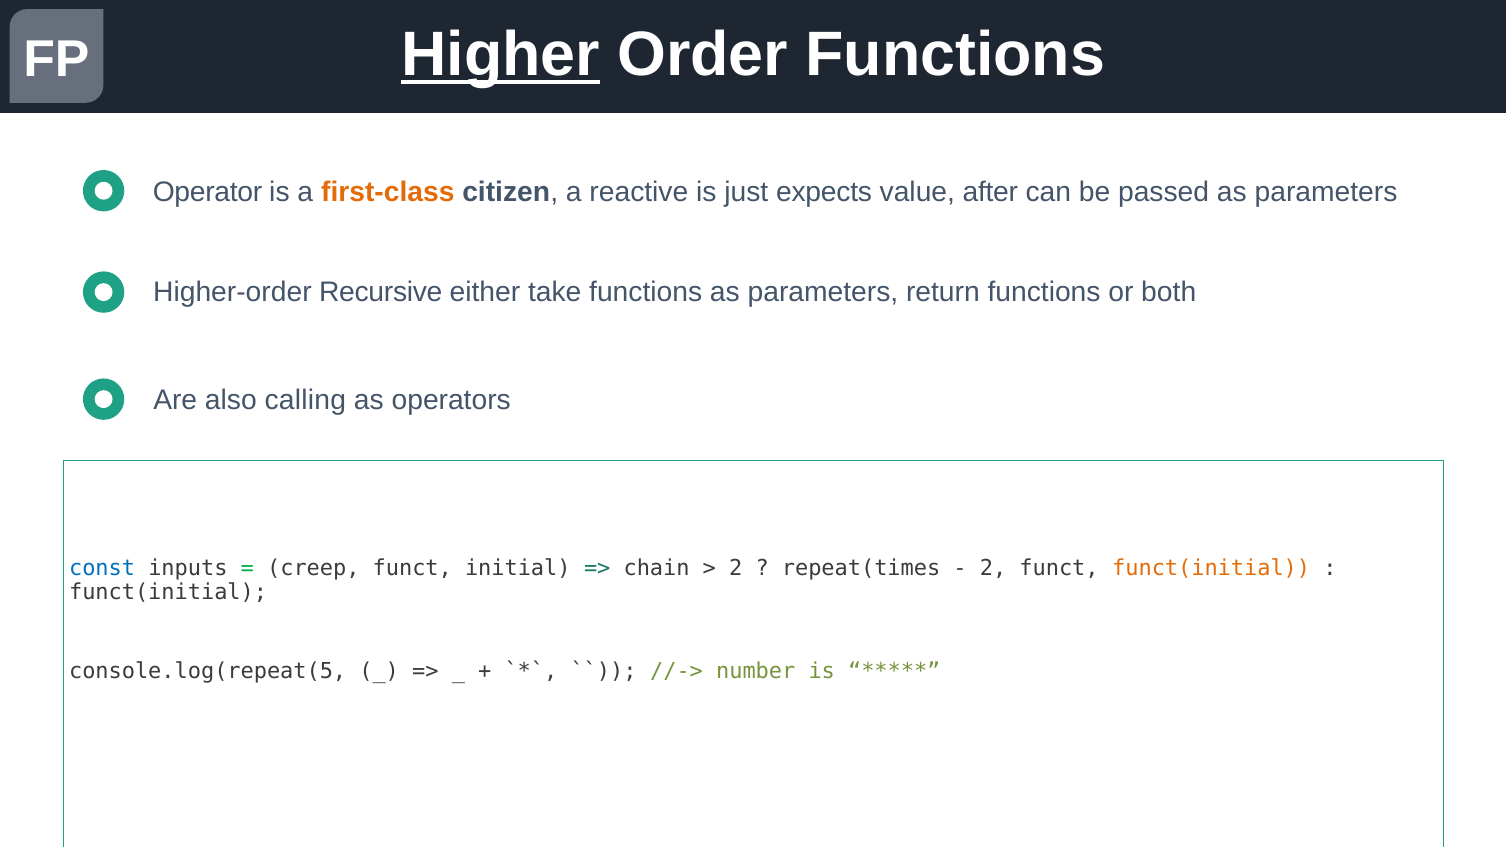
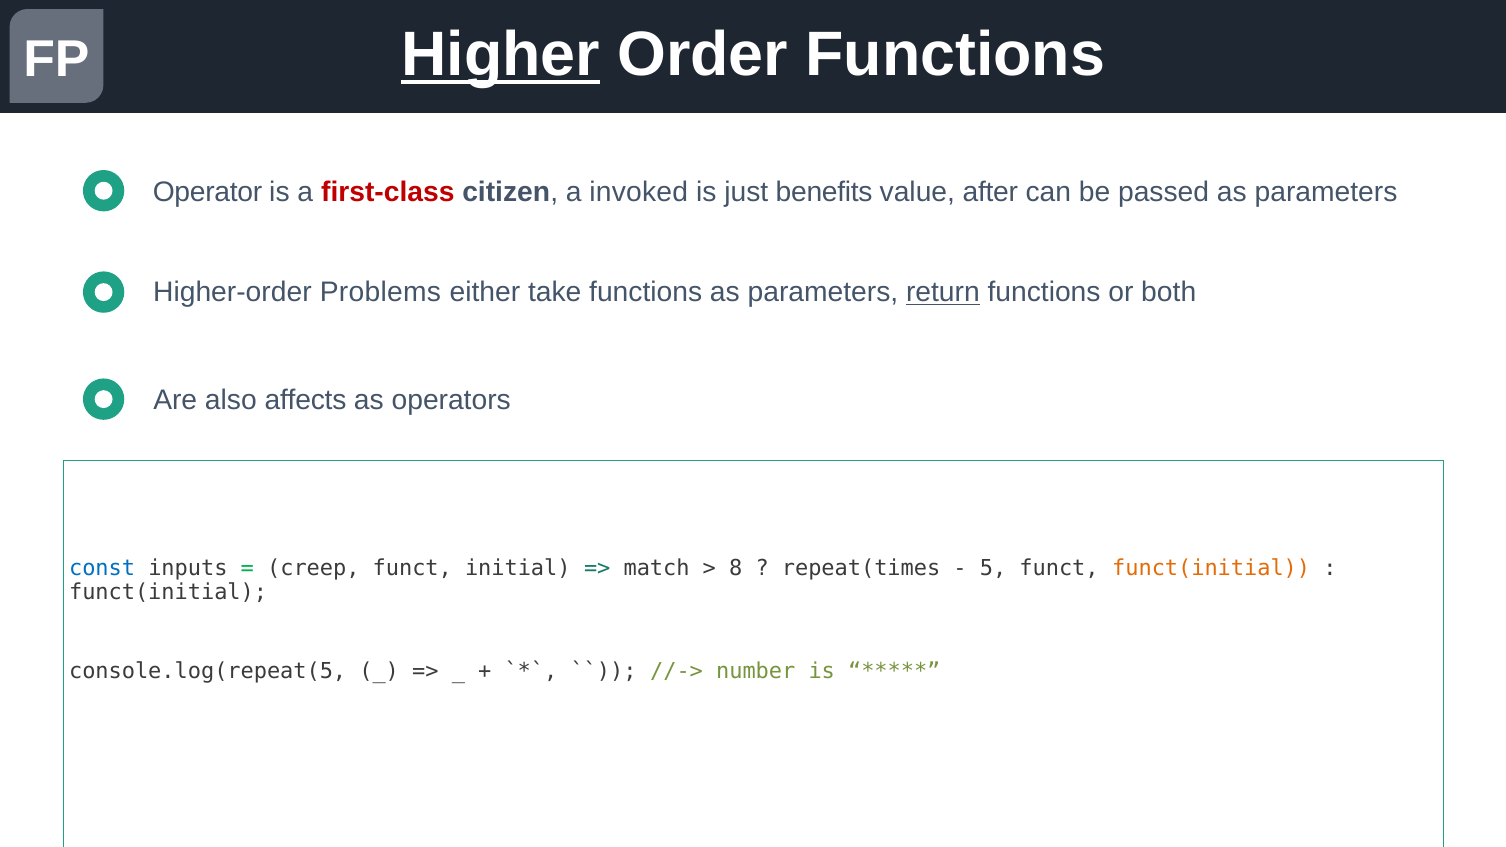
first-class colour: orange -> red (388, 193)
reactive: reactive -> invoked (639, 193)
expects: expects -> benefits (824, 193)
Recursive: Recursive -> Problems (380, 293)
return underline: none -> present (943, 293)
calling: calling -> affects (305, 401)
chain: chain -> match (657, 569)
2: 2 -> 8 (736, 569)
2: 2 -> 5 (993, 569)
